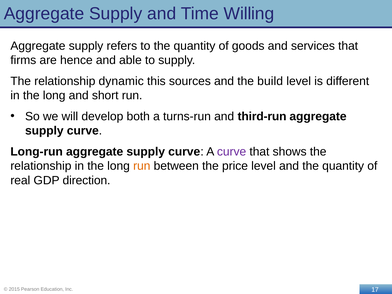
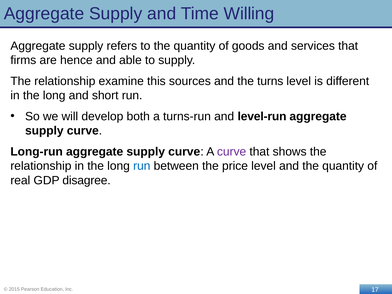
dynamic: dynamic -> examine (121, 81)
build: build -> turns (270, 81)
third-run: third-run -> level-run (262, 116)
run colour: orange -> blue (142, 166)
direction: direction -> disagree (87, 180)
